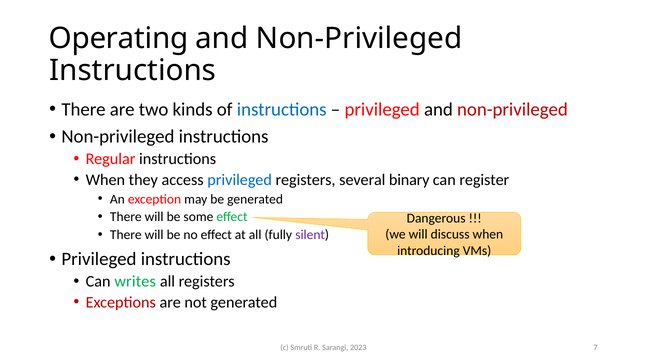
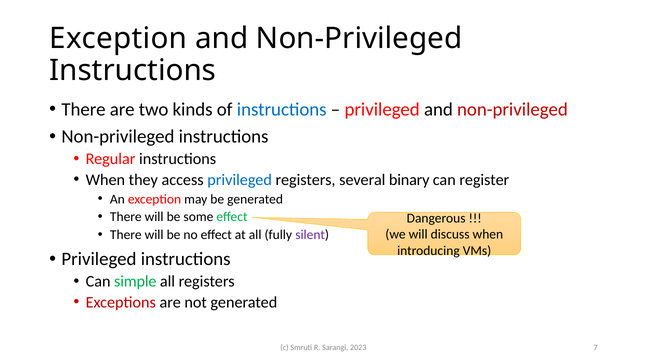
Operating: Operating -> Exception (118, 38)
writes: writes -> simple (135, 281)
